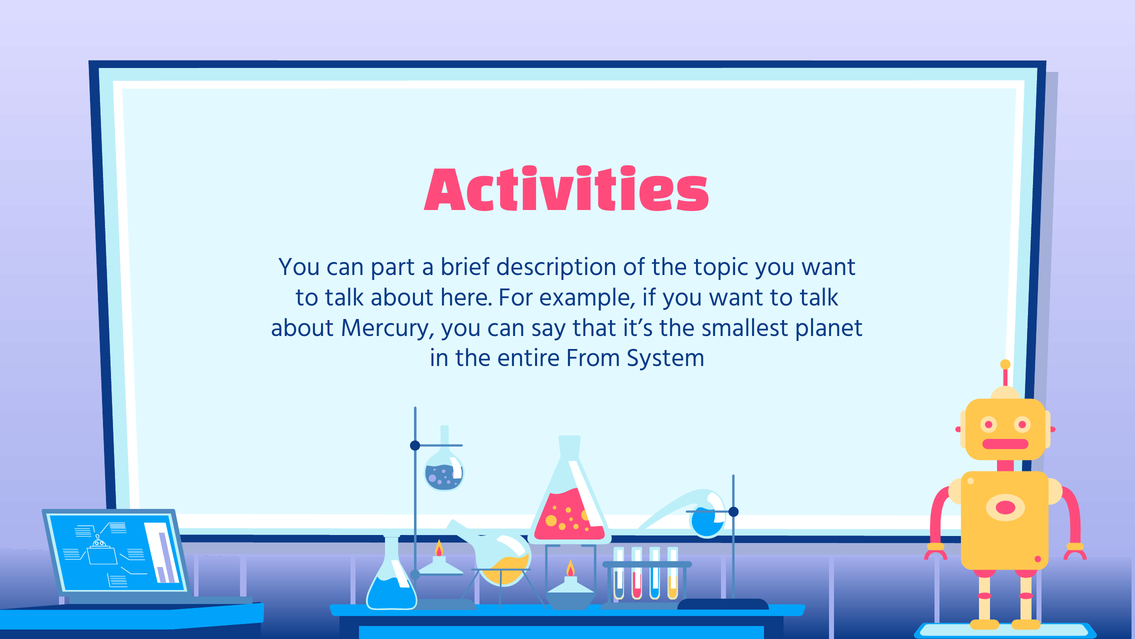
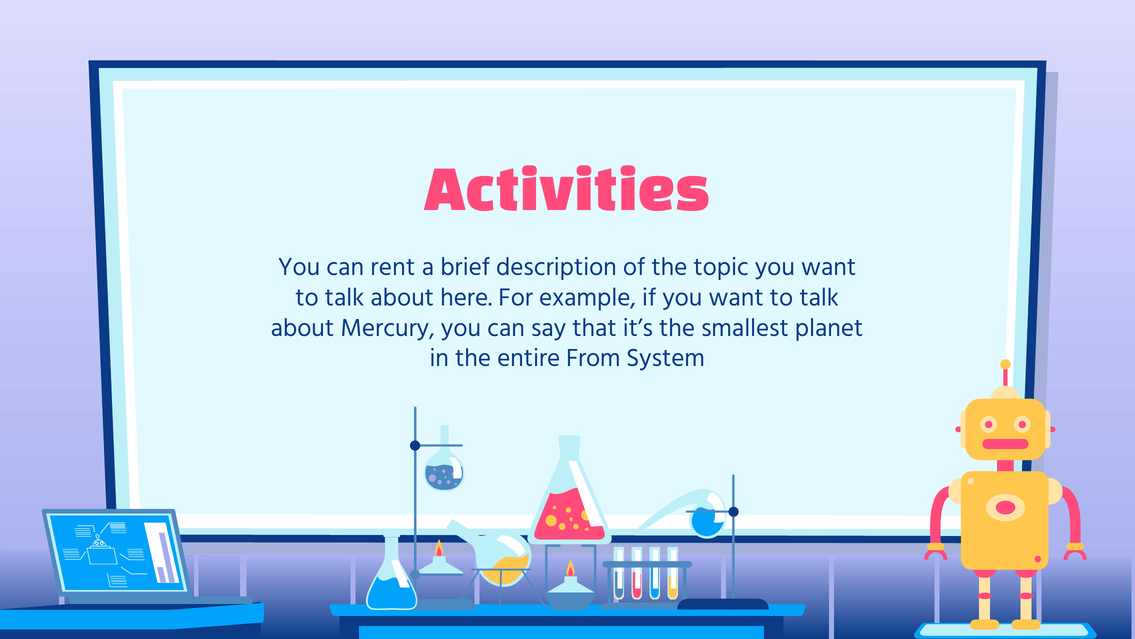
part: part -> rent (393, 267)
